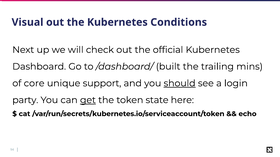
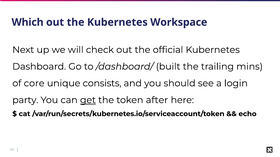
Visual: Visual -> Which (28, 22)
Conditions: Conditions -> Workspace (179, 22)
support: support -> consists (102, 84)
should underline: present -> none (180, 84)
state: state -> after (157, 100)
